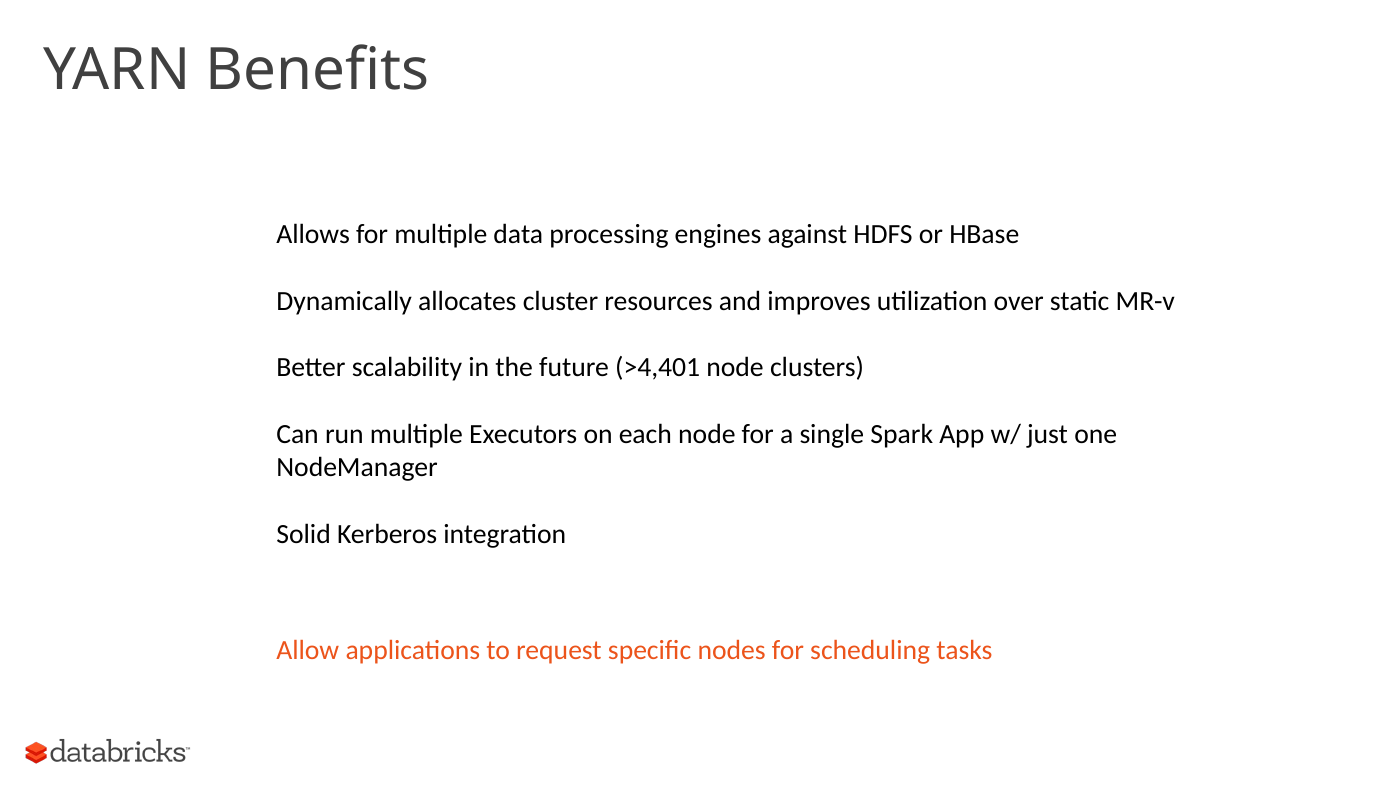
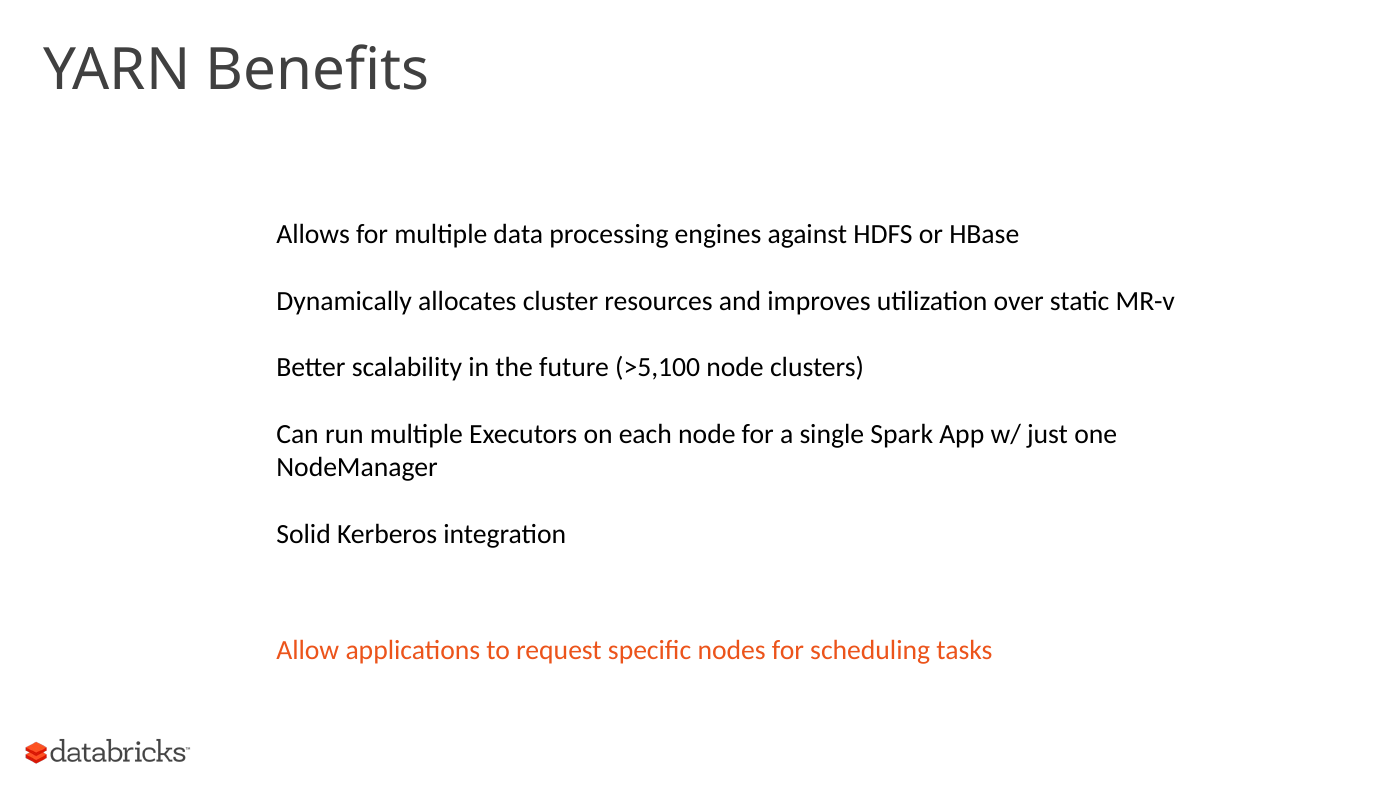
>4,401: >4,401 -> >5,100 (658, 367)
